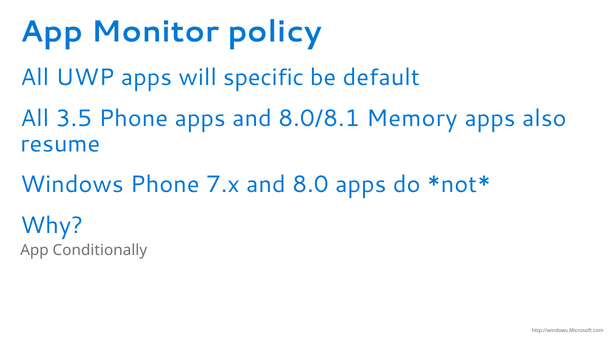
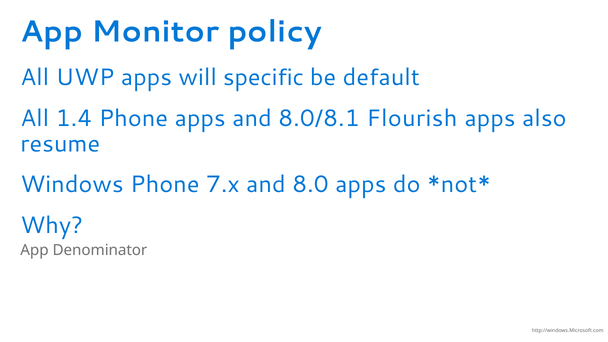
3.5: 3.5 -> 1.4 (74, 118)
Memory: Memory -> Flourish (412, 118)
Conditionally: Conditionally -> Denominator (100, 250)
